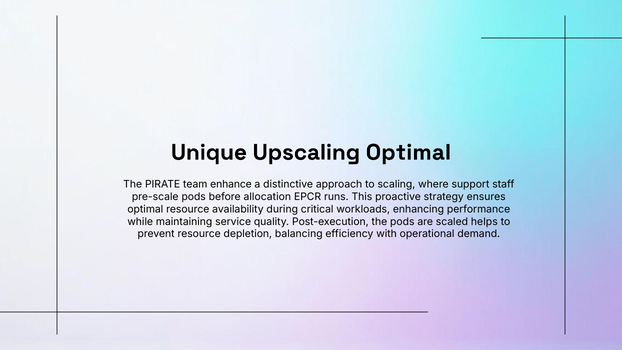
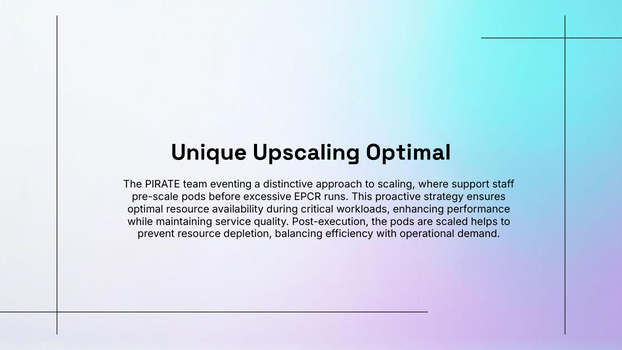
enhance: enhance -> eventing (231, 184)
allocation: allocation -> excessive (267, 197)
